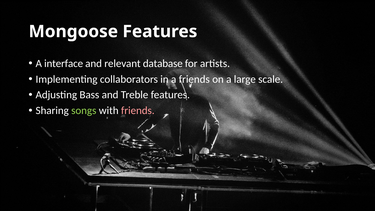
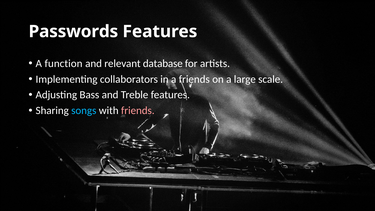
Mongoose: Mongoose -> Passwords (73, 32)
interface: interface -> function (64, 63)
songs colour: light green -> light blue (84, 111)
